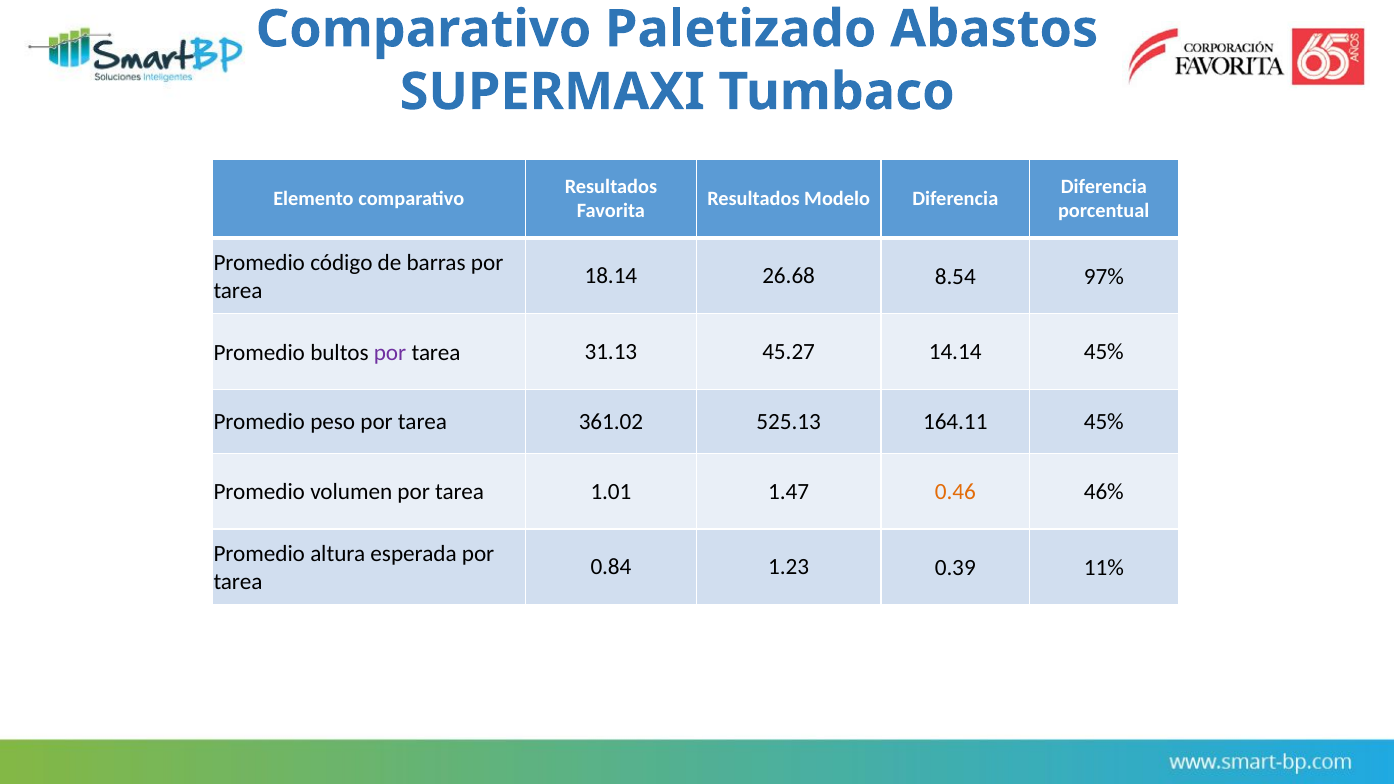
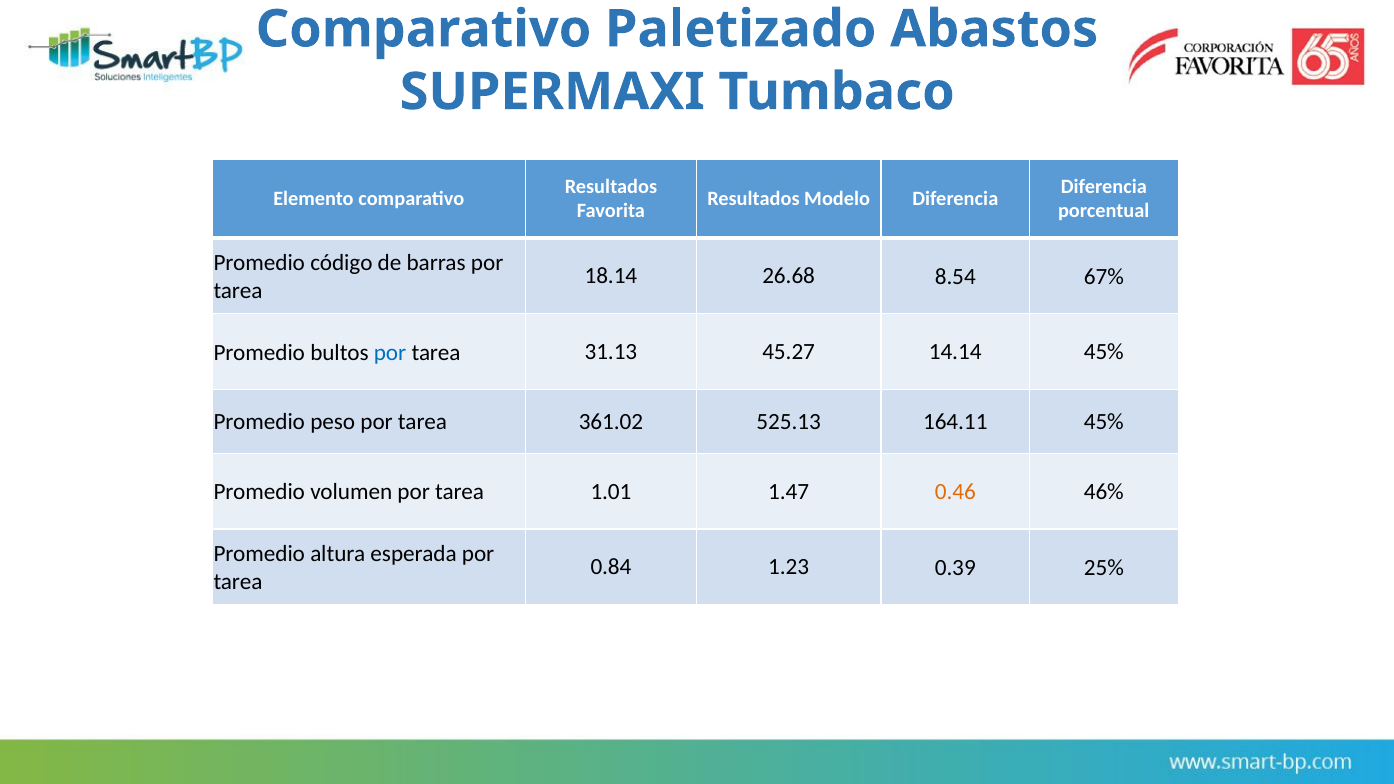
97%: 97% -> 67% (1104, 276)
por colour: purple -> blue (390, 353)
11%: 11% -> 25% (1104, 568)
